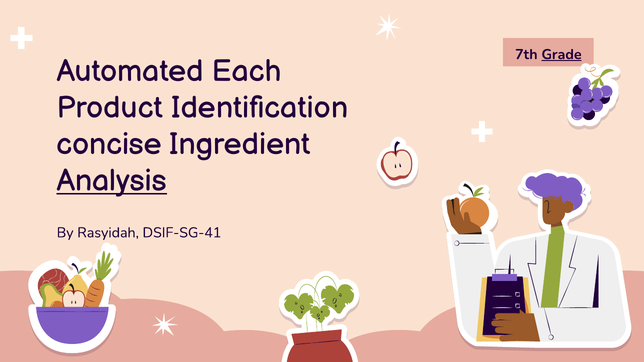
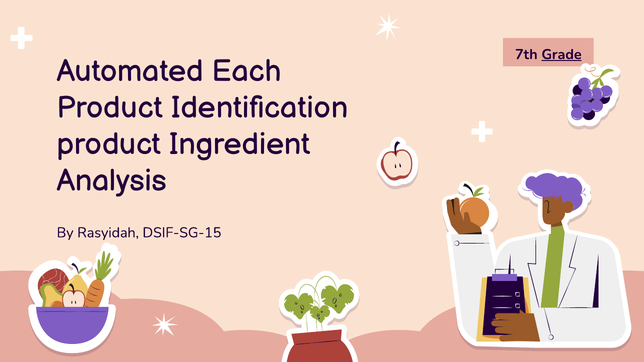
concise: concise -> product (109, 144)
Analysis underline: present -> none (112, 181)
DSIF-SG-41: DSIF-SG-41 -> DSIF-SG-15 (182, 233)
